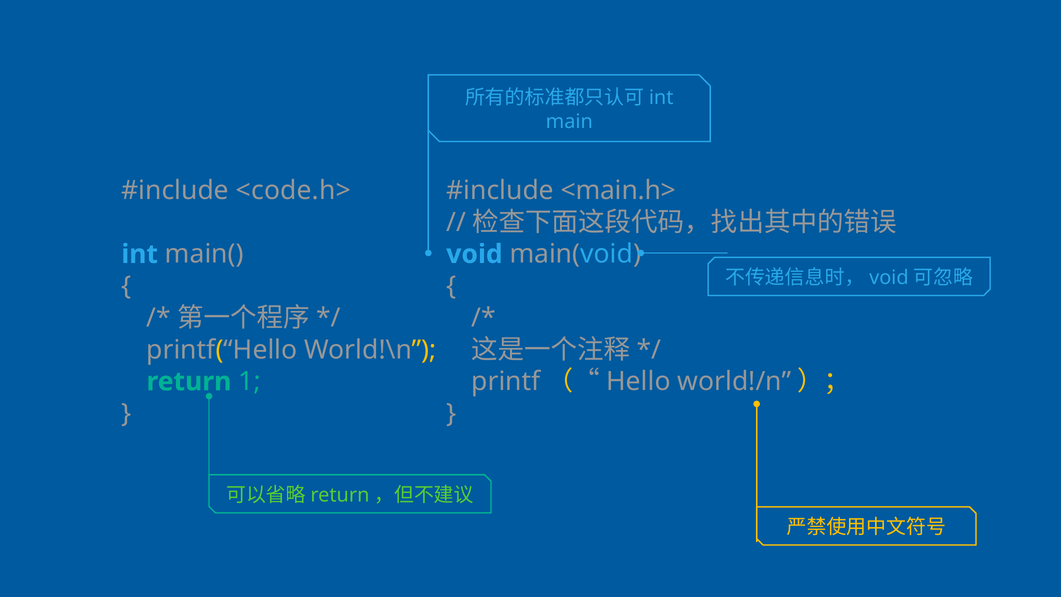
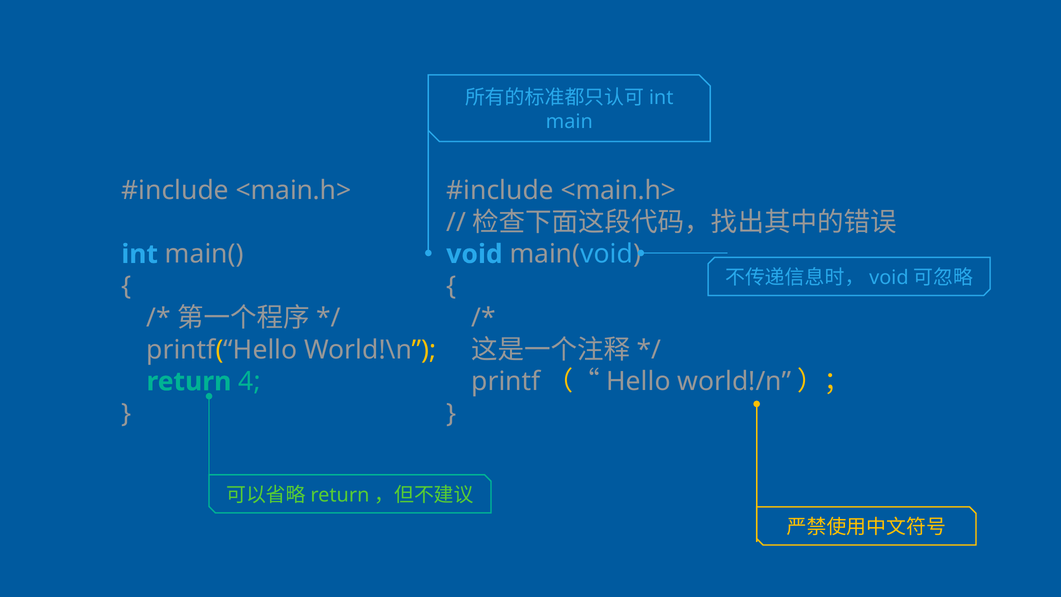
<code.h>: <code.h> -> <main.h> (294, 190)
1: 1 -> 4 (249, 381)
